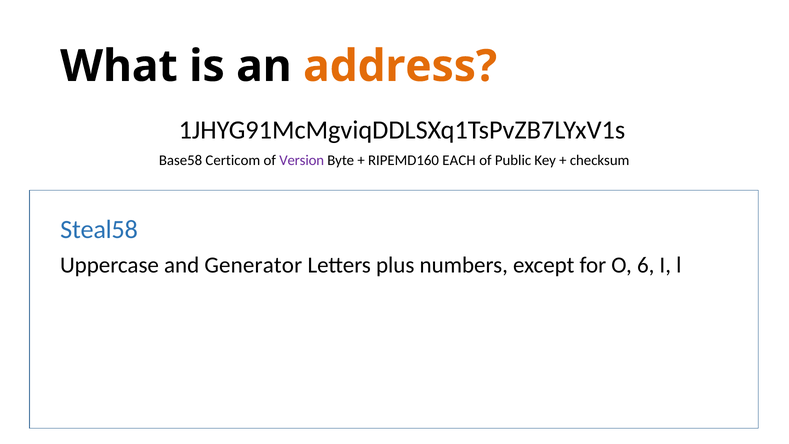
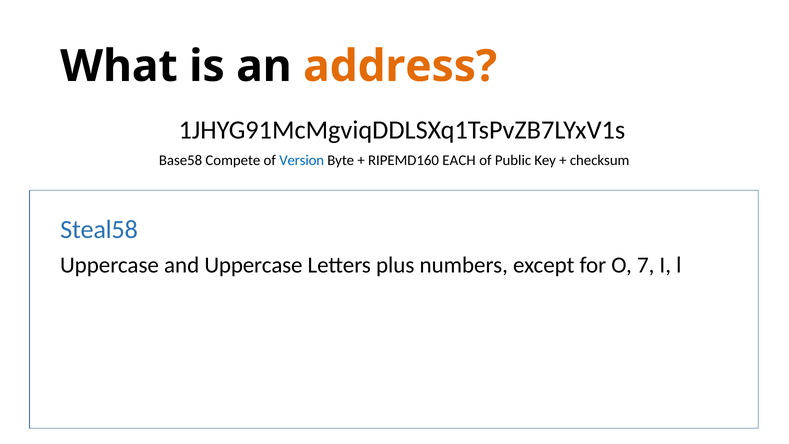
Certicom: Certicom -> Compete (233, 160)
Version colour: purple -> blue (302, 160)
and Generator: Generator -> Uppercase (253, 265)
6: 6 -> 7 (646, 265)
